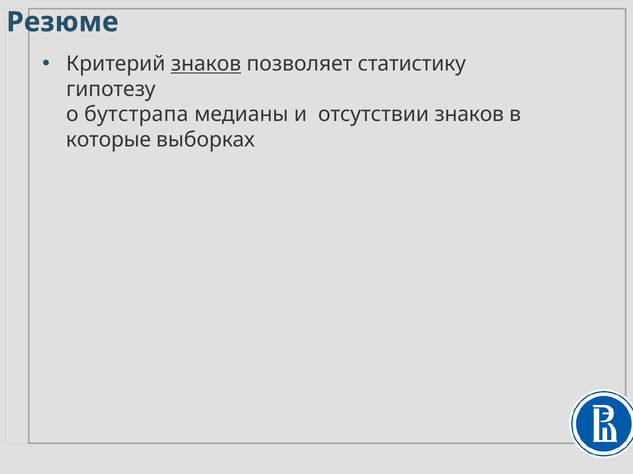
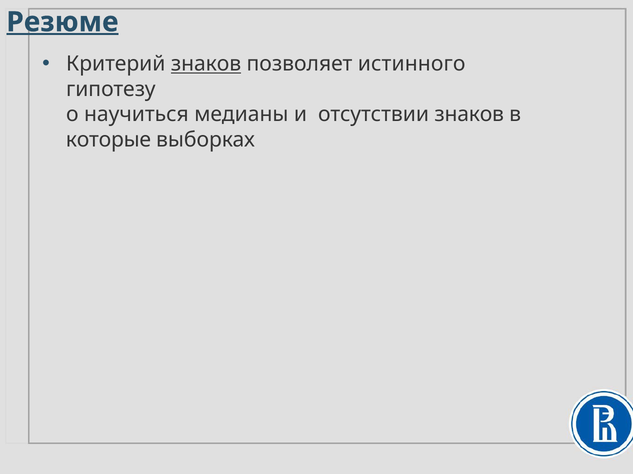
Резюме underline: none -> present (62, 22)
статистику: статистику -> истинного (412, 64)
бутстрапа: бутстрапа -> научиться (136, 115)
